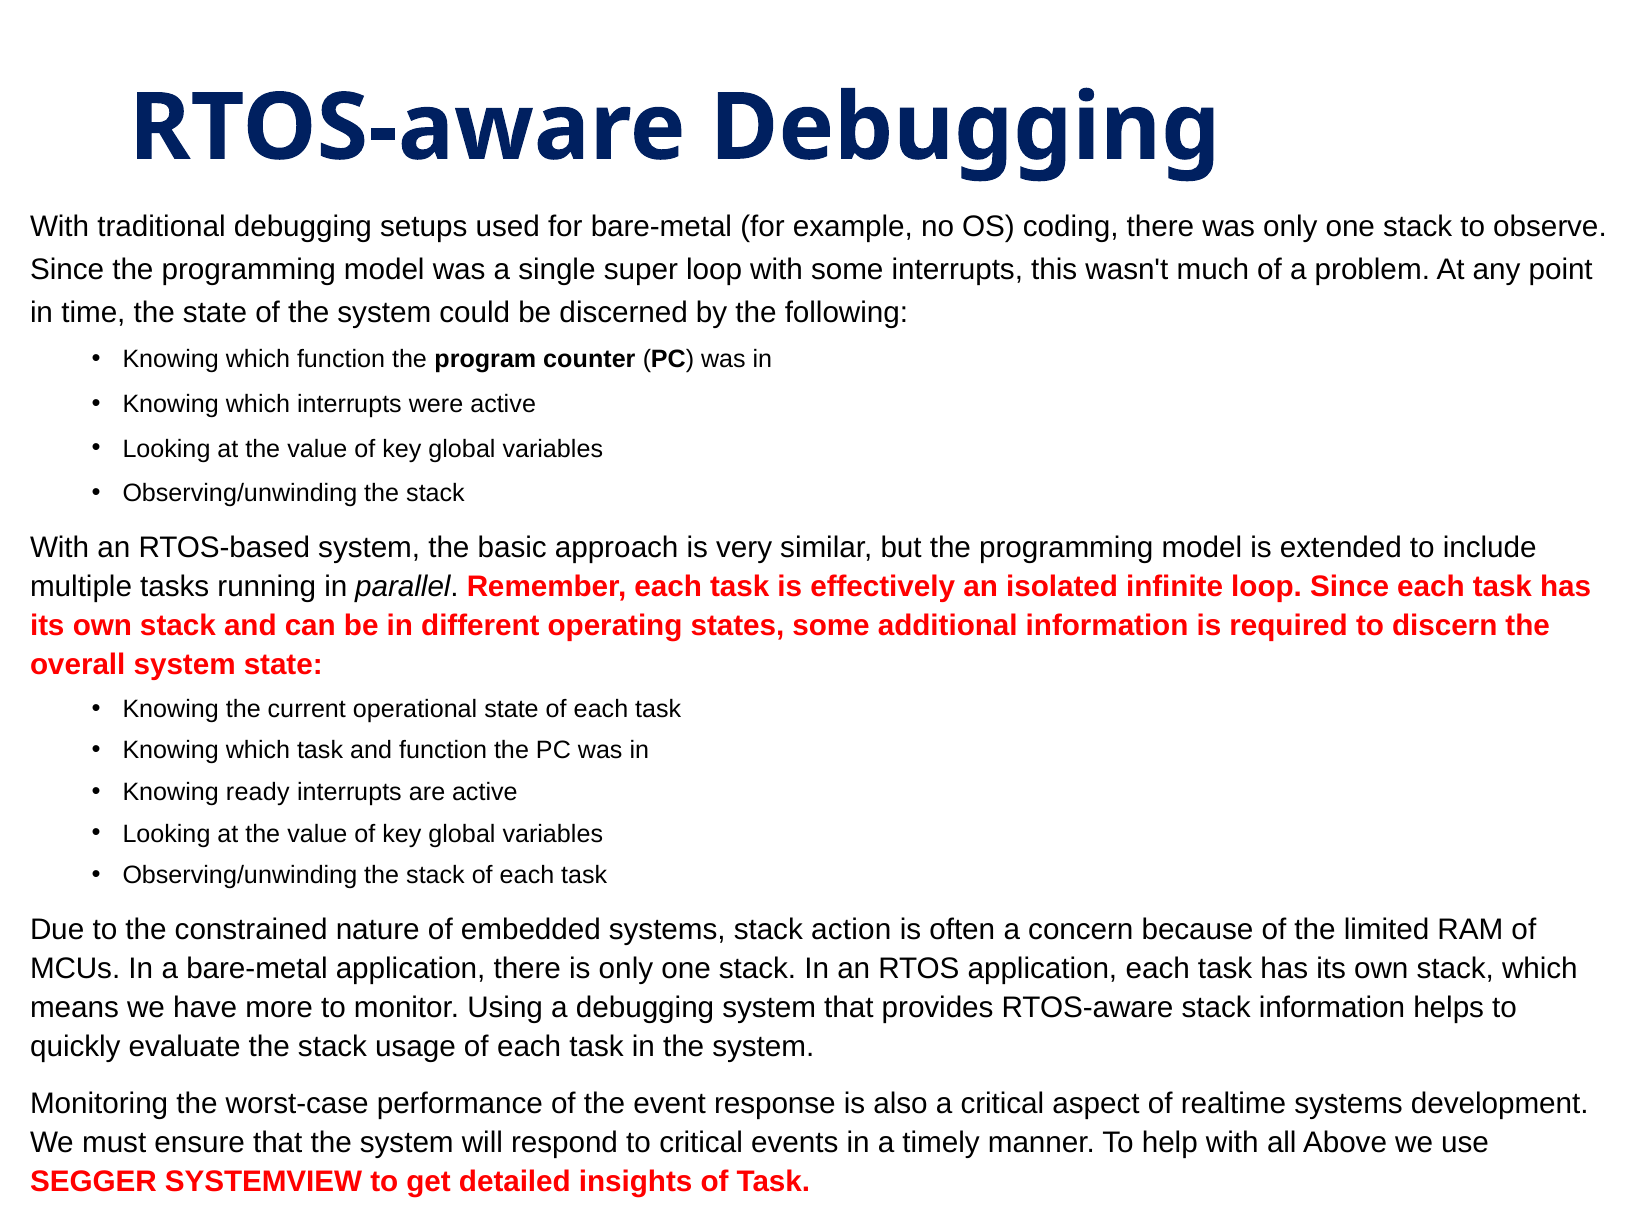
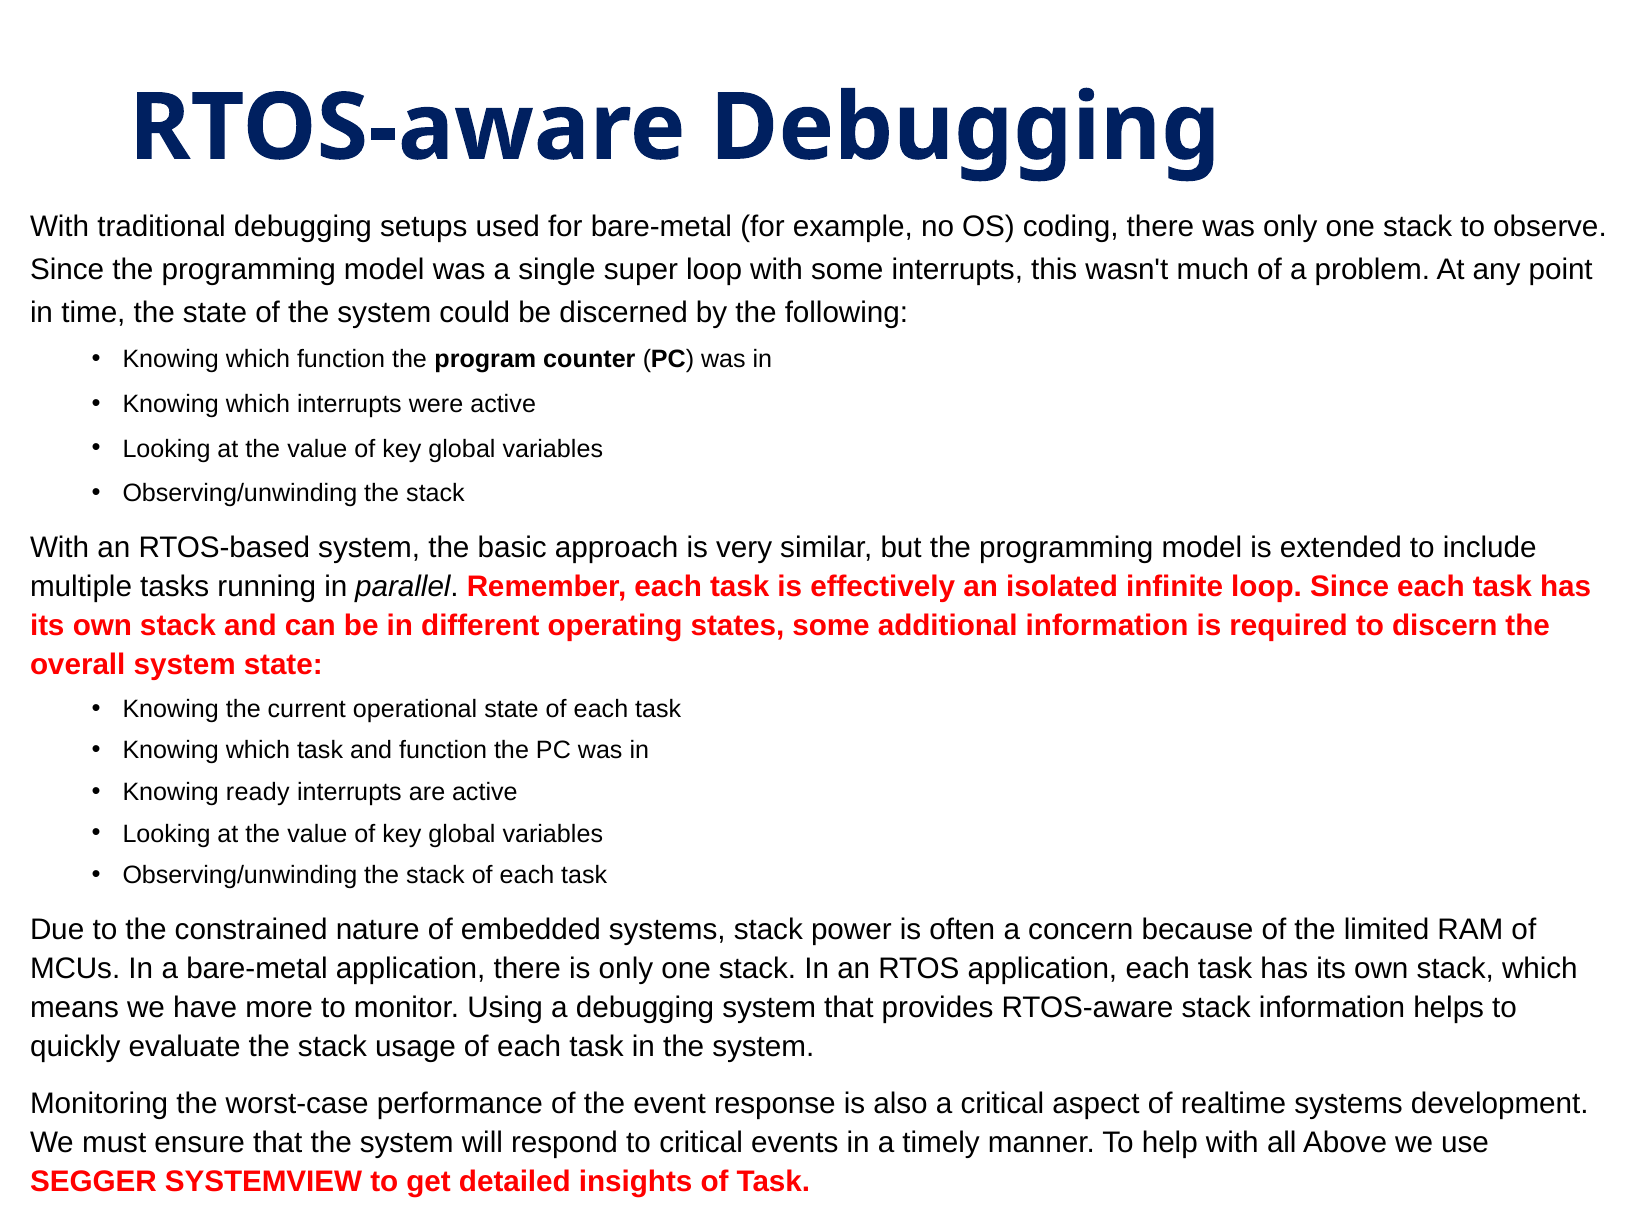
action: action -> power (851, 929)
